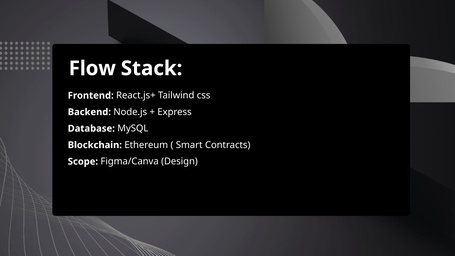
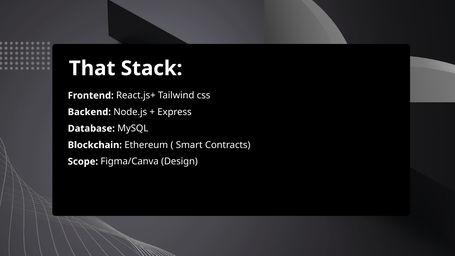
Flow: Flow -> That (92, 68)
